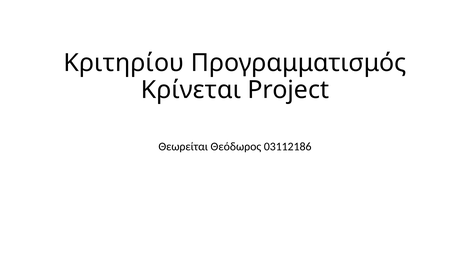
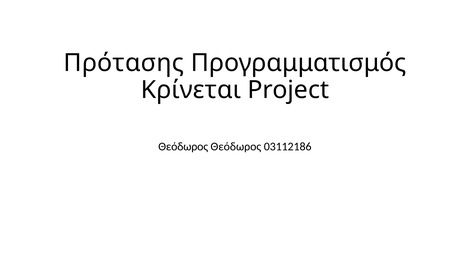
Κριτηρίου: Κριτηρίου -> Πρότασης (124, 63)
Θεωρείται: Θεωρείται -> Θεόδωρος (183, 147)
